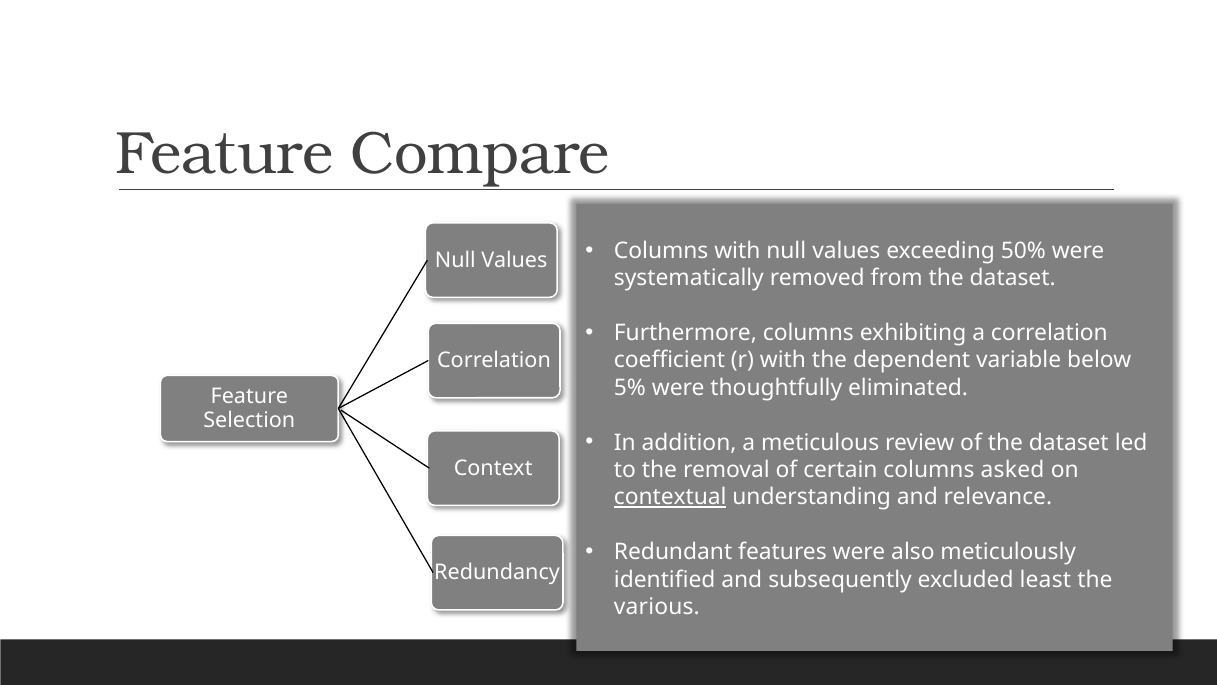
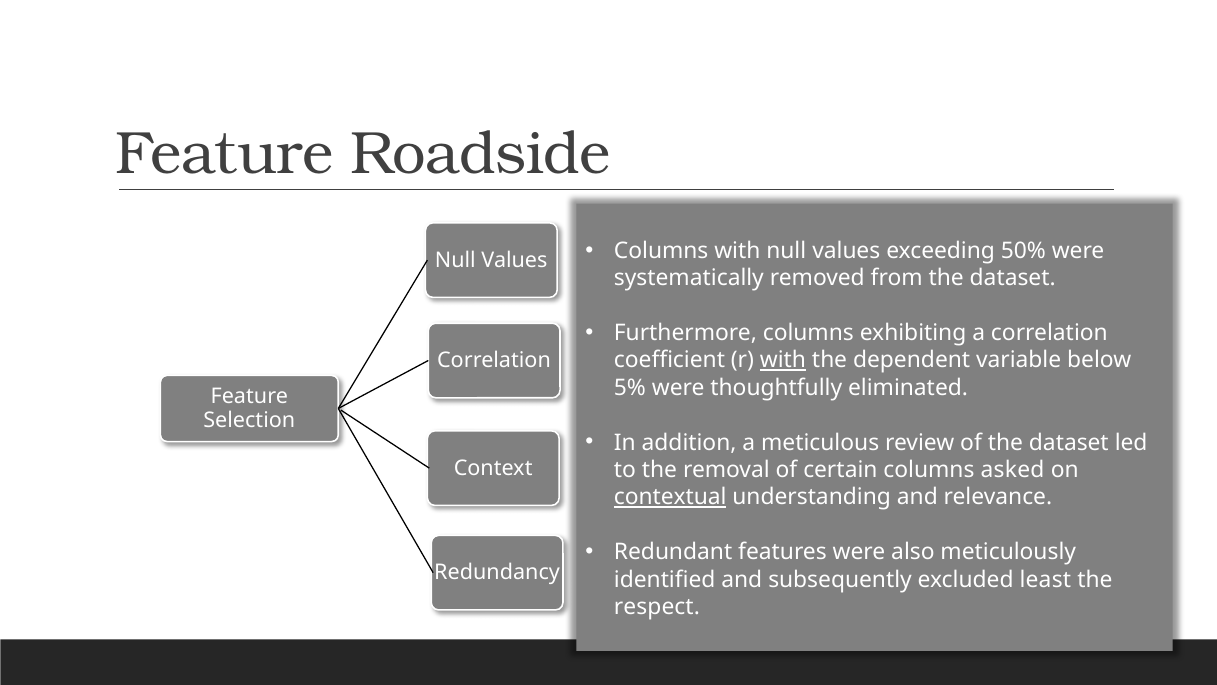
Compare: Compare -> Roadside (480, 154)
with underline: none -> present (783, 360)
various: various -> respect (657, 607)
